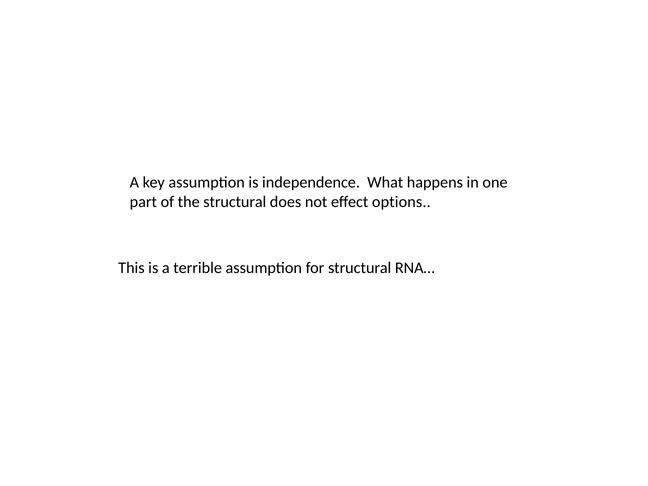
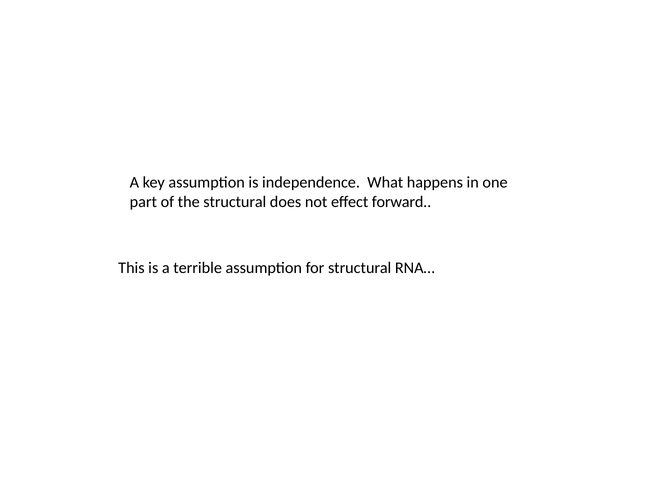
options: options -> forward (402, 202)
